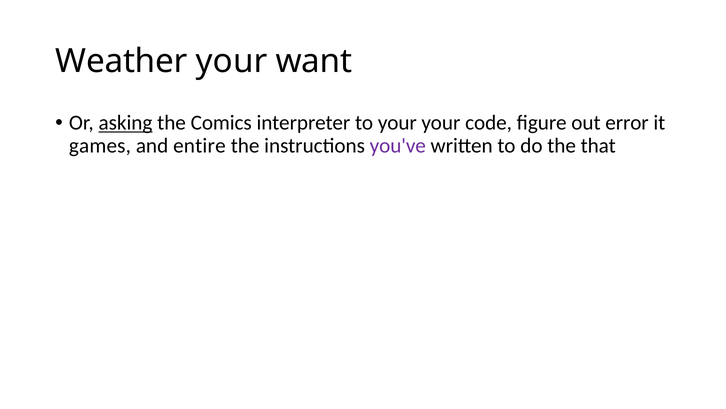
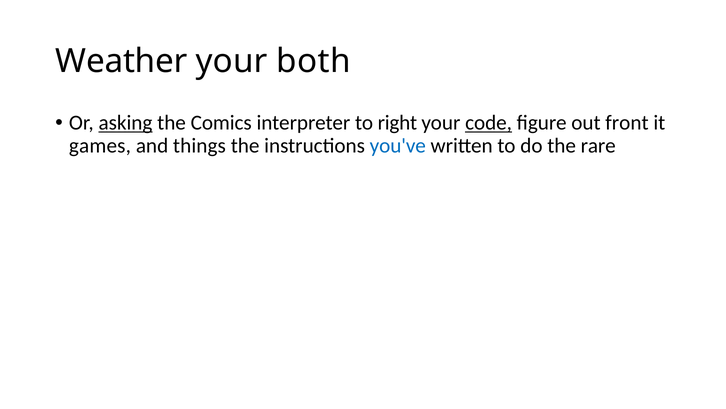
want: want -> both (314, 61)
to your: your -> right (397, 123)
code underline: none -> present (489, 123)
error: error -> front (627, 123)
entire: entire -> things (199, 146)
you've colour: purple -> blue (398, 146)
that: that -> rare (598, 146)
